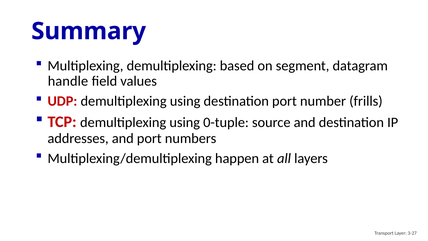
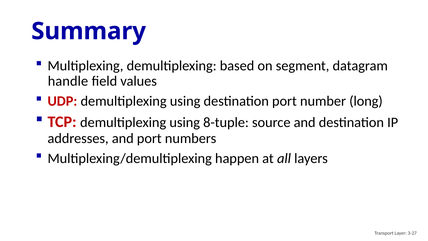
frills: frills -> long (366, 101)
0-tuple: 0-tuple -> 8-tuple (226, 122)
